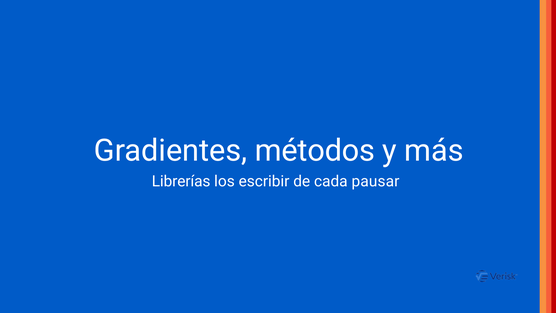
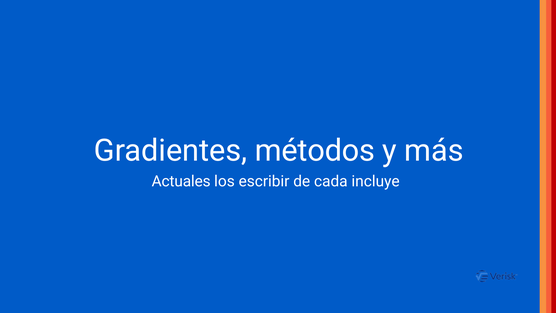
Librerías: Librerías -> Actuales (181, 181)
pausar: pausar -> incluye (376, 181)
